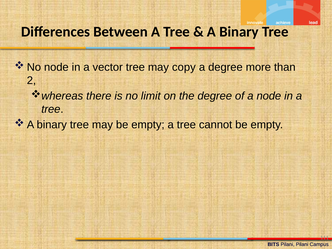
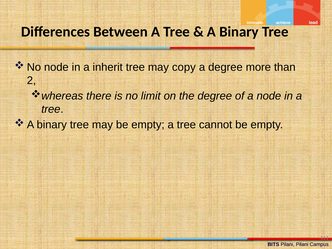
vector: vector -> inherit (108, 67)
